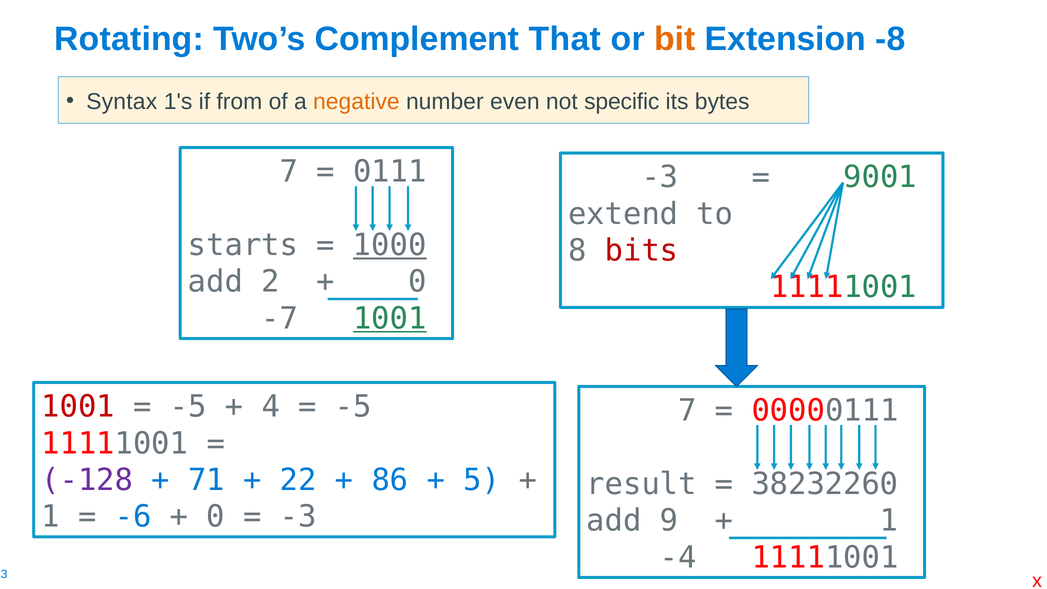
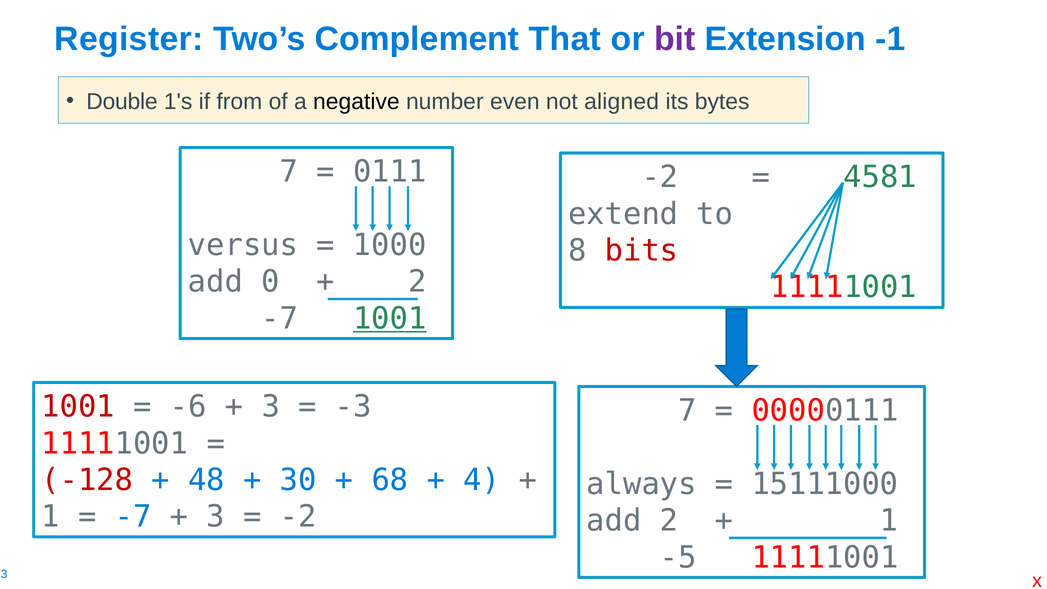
Rotating: Rotating -> Register (129, 39)
bit colour: orange -> purple (675, 39)
-8: -8 -> -1 (890, 39)
Syntax: Syntax -> Double (122, 102)
negative colour: orange -> black (356, 102)
specific: specific -> aligned (622, 102)
-3: -3 -> -2 (660, 177)
9001: 9001 -> 4581 (880, 177)
starts: starts -> versus (243, 245)
1000 underline: present -> none (390, 245)
2: 2 -> 0 (271, 282)
0: 0 -> 2 (417, 282)
-5: -5 -> -6 (188, 407)
4: 4 -> 3 (271, 407)
-5: -5 -> -3 (353, 407)
-128 colour: purple -> red (87, 480)
71: 71 -> 48 (207, 480)
22: 22 -> 30 (298, 480)
86: 86 -> 68 (390, 480)
5: 5 -> 4 (482, 480)
result: result -> always (642, 484)
38232260: 38232260 -> 15111000 (825, 484)
-6: -6 -> -7 (133, 517)
0: 0 -> 3 (216, 517)
-3: -3 -> -2 (298, 517)
add 9: 9 -> 2 (669, 521)
-4: -4 -> -5 (678, 557)
